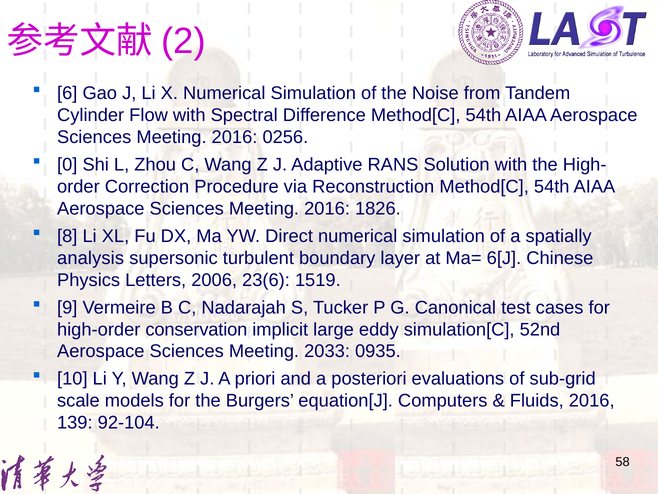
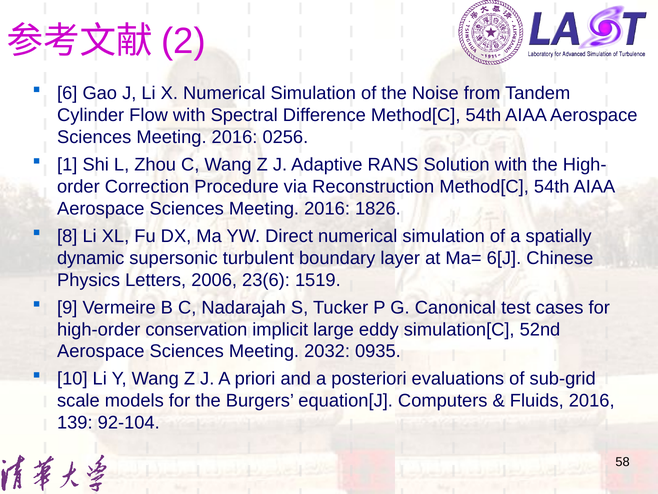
0: 0 -> 1 (67, 165)
analysis: analysis -> dynamic (91, 258)
2033: 2033 -> 2032 (327, 351)
